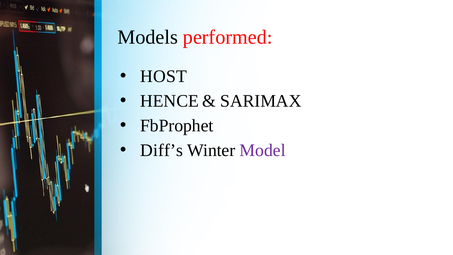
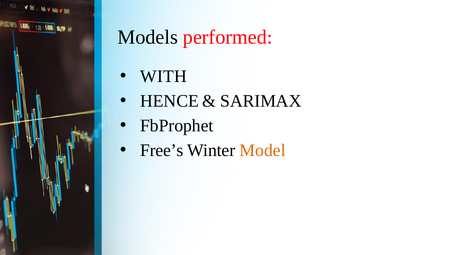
HOST: HOST -> WITH (164, 76)
Diff’s: Diff’s -> Free’s (162, 150)
Model colour: purple -> orange (263, 150)
